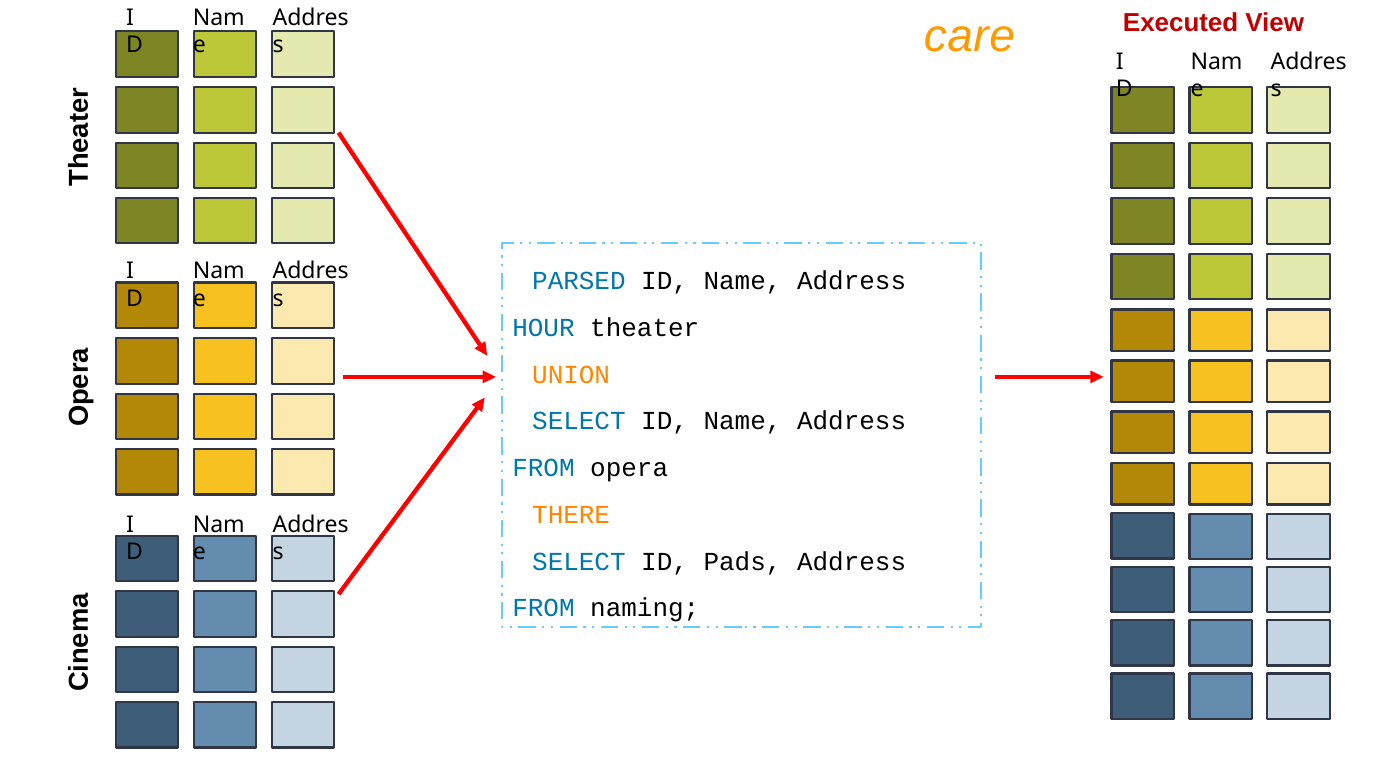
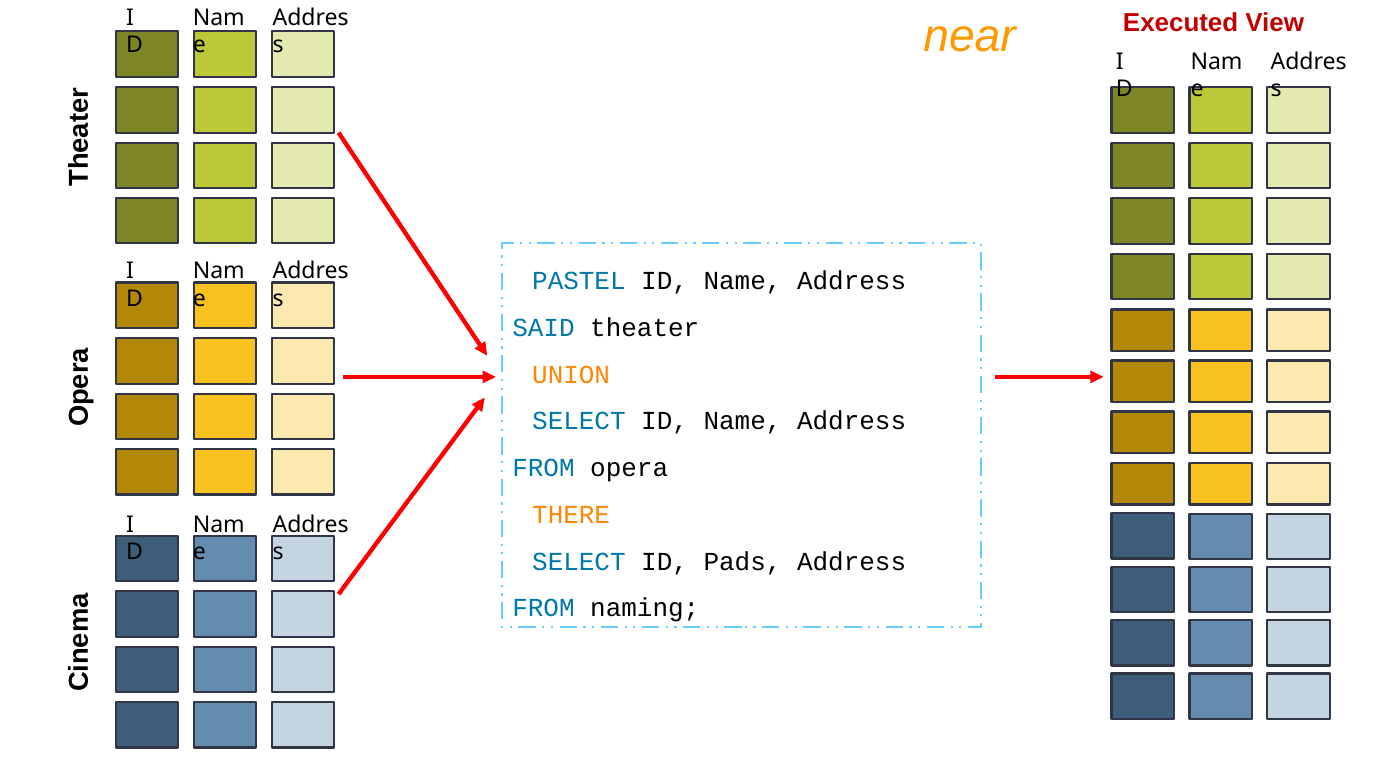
care: care -> near (970, 36)
PARSED: PARSED -> PASTEL (579, 281)
HOUR: HOUR -> SAID (543, 328)
